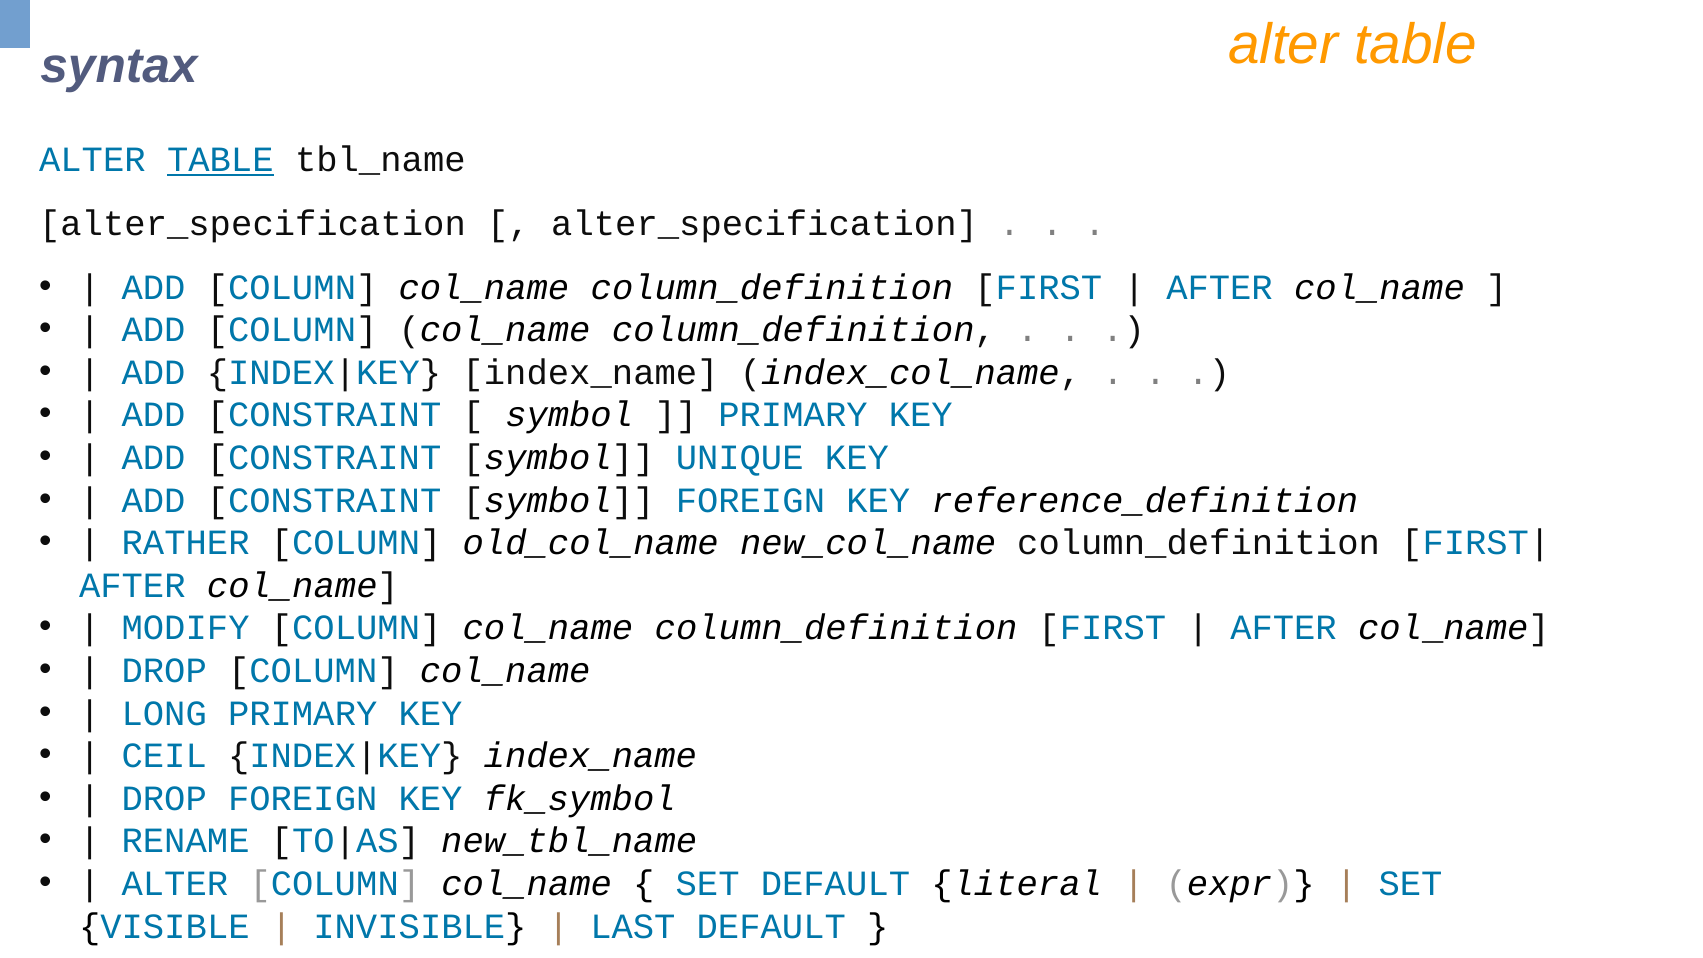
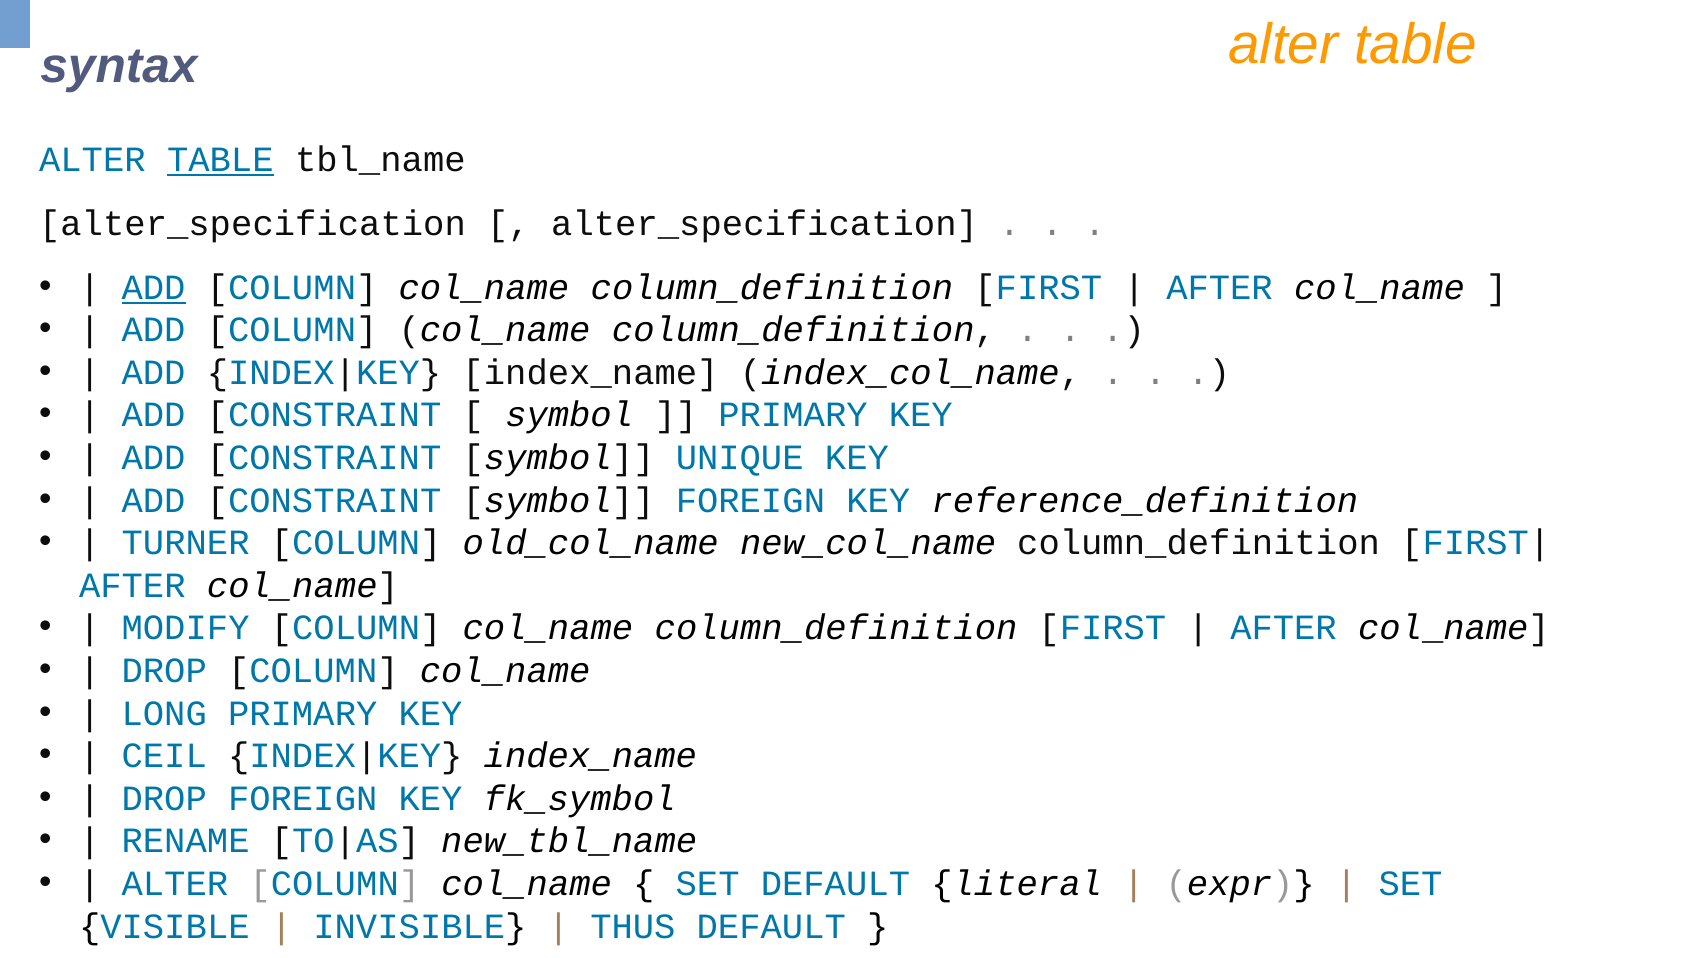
ADD underline: none -> present (154, 287)
RATHER: RATHER -> TURNER (186, 543)
LAST: LAST -> THUS (633, 926)
